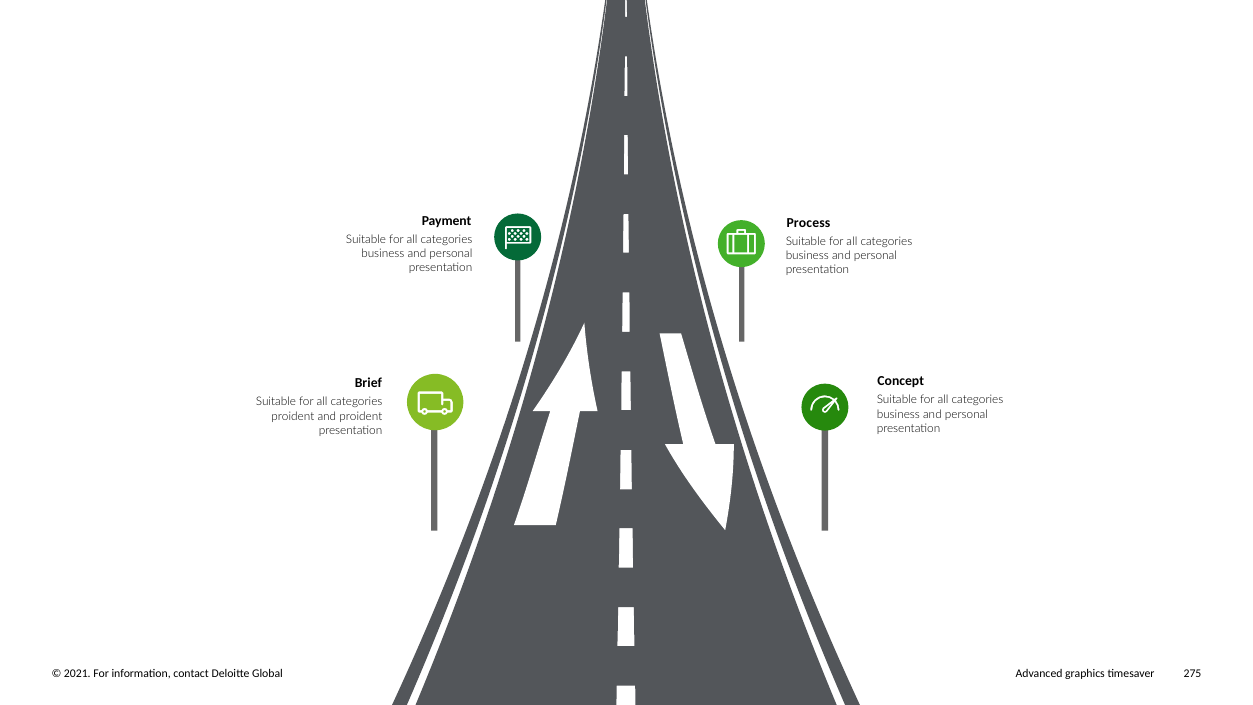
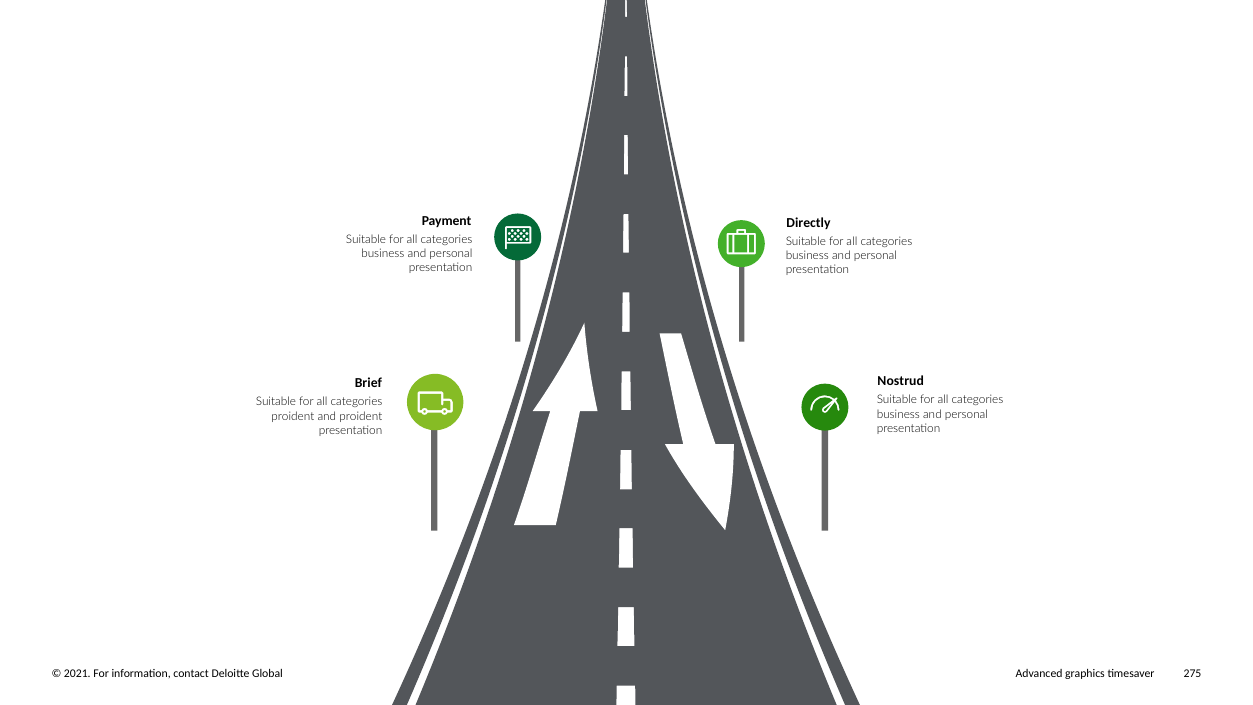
Process: Process -> Directly (808, 223)
Concept: Concept -> Nostrud (901, 381)
